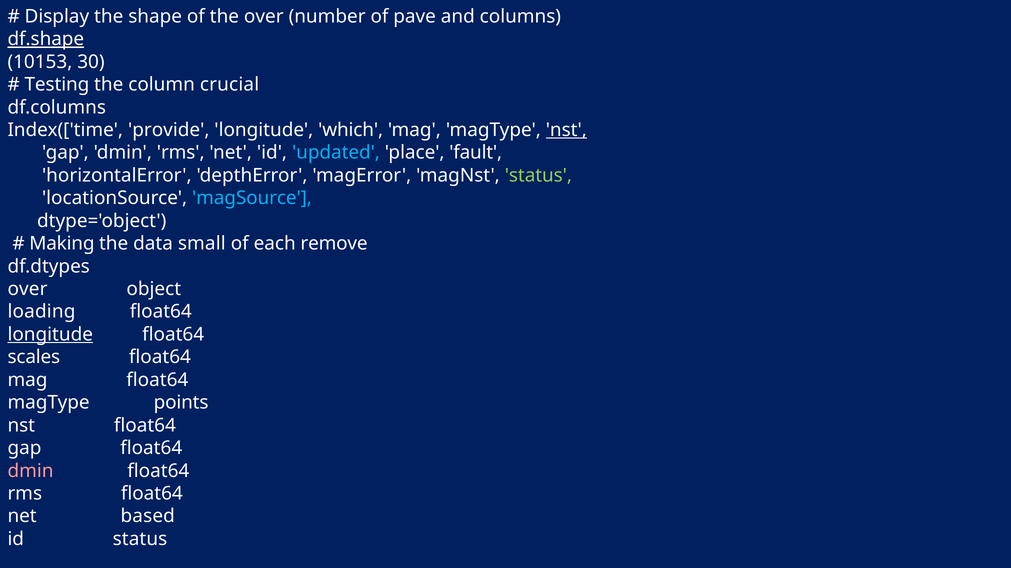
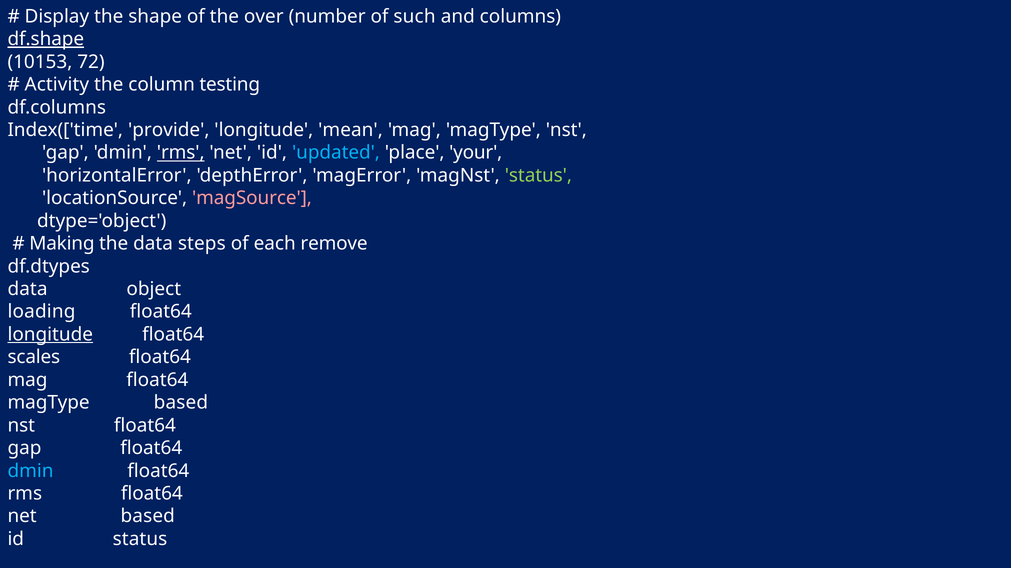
pave: pave -> such (415, 16)
30: 30 -> 72 (91, 62)
Testing: Testing -> Activity (57, 85)
crucial: crucial -> testing (230, 85)
which: which -> mean (351, 130)
nst underline: present -> none (566, 130)
rms underline: none -> present (181, 153)
fault: fault -> your (476, 153)
magSource colour: light blue -> pink (252, 198)
small: small -> steps (202, 244)
over: over -> data (28, 289)
magType points: points -> based (181, 403)
dmin colour: pink -> light blue (31, 471)
